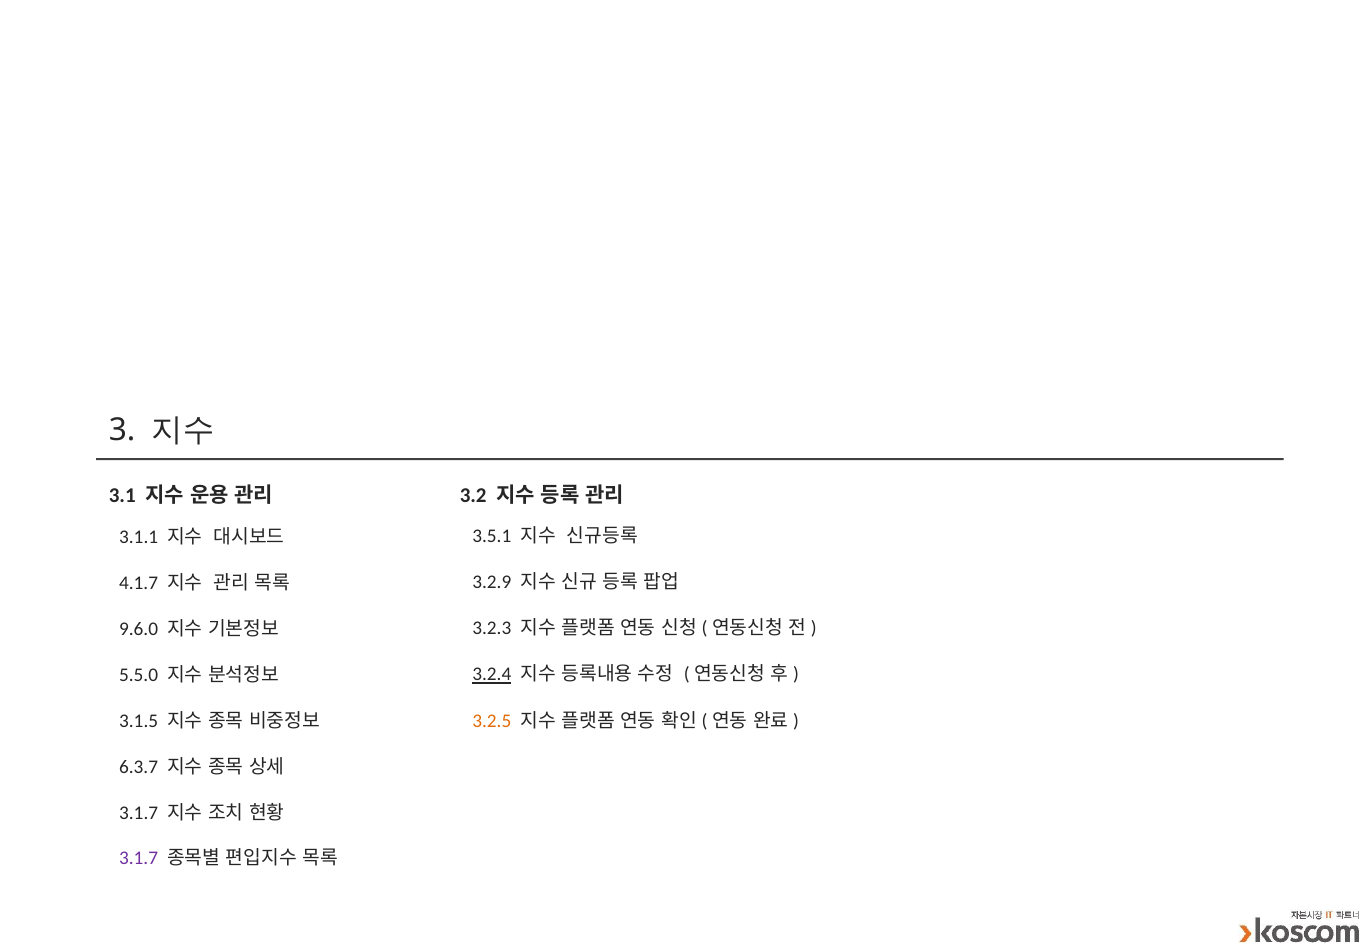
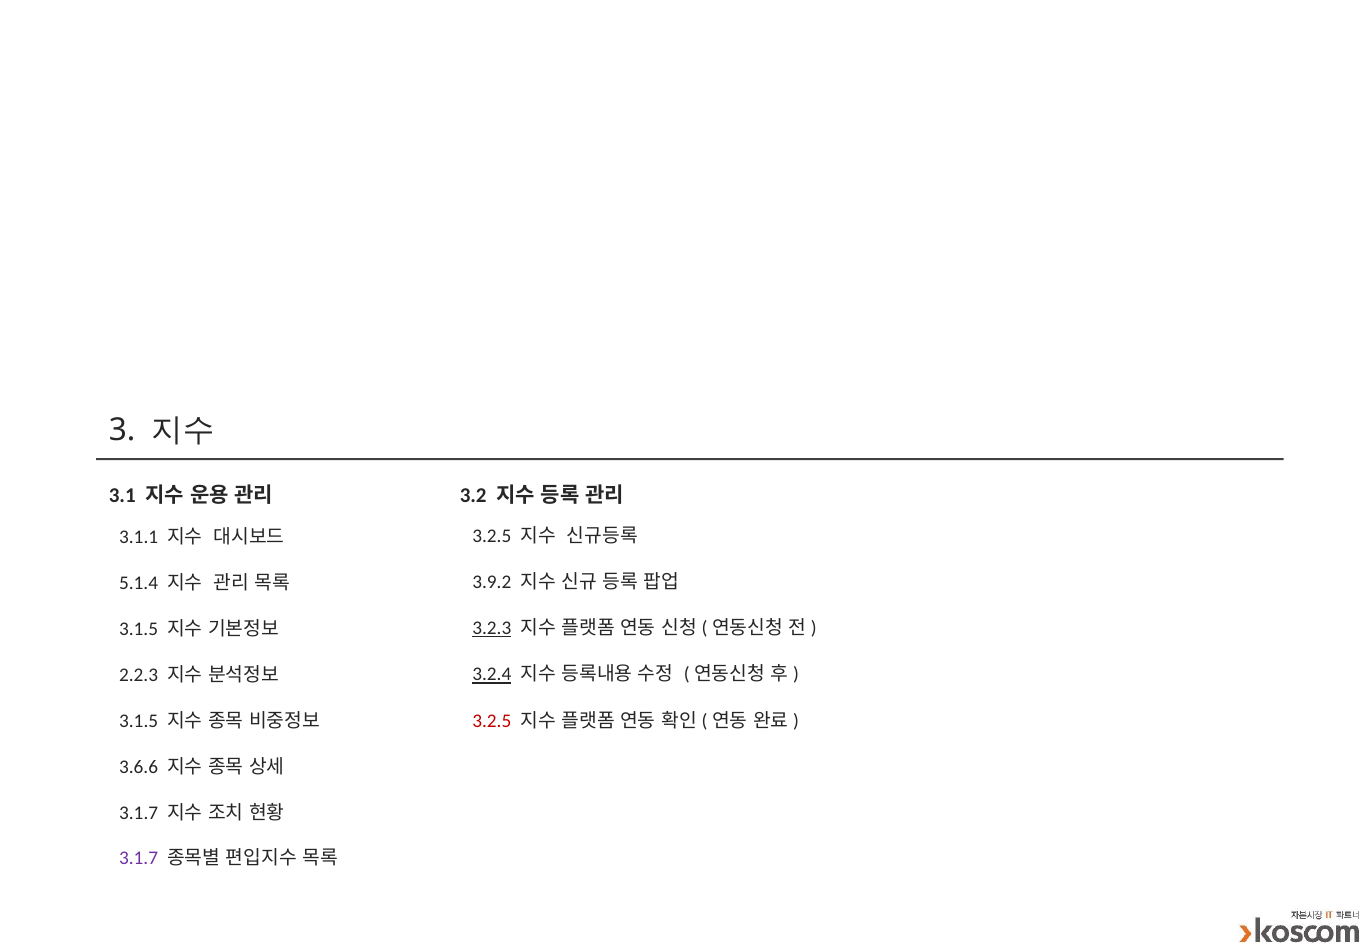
3.5.1: 3.5.1 -> 3.2.5 (492, 536)
3.2.9: 3.2.9 -> 3.9.2 (492, 583)
4.1.7: 4.1.7 -> 5.1.4 (139, 583)
3.2.3 underline: none -> present (492, 629)
9.6.0: 9.6.0 -> 3.1.5 (139, 629)
5.5.0: 5.5.0 -> 2.2.3 (139, 675)
3.2.5 colour: orange -> red (492, 721)
6.3.7: 6.3.7 -> 3.6.6 (139, 767)
